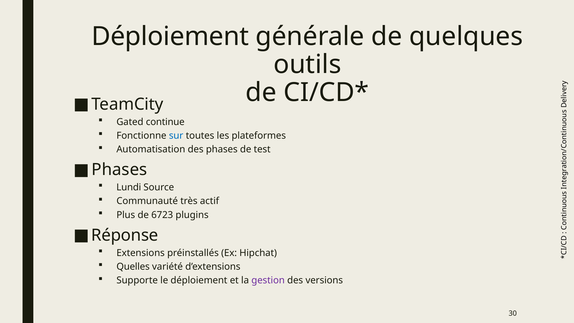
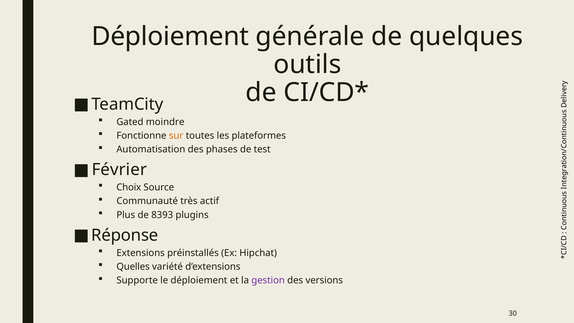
continue: continue -> moindre (165, 122)
sur colour: blue -> orange (176, 136)
Phases: Phases -> Février (119, 170)
Lundi: Lundi -> Choix (129, 187)
6723: 6723 -> 8393 (162, 215)
